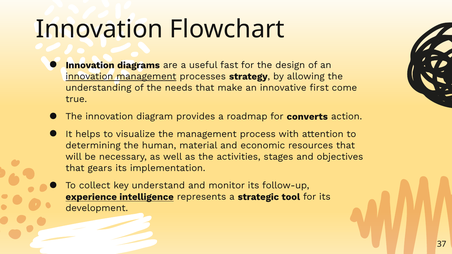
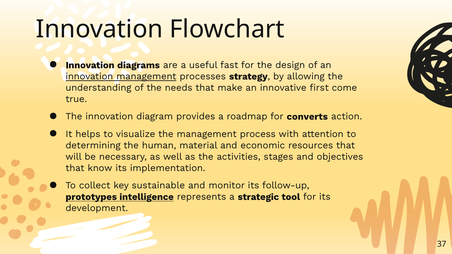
gears: gears -> know (100, 168)
understand: understand -> sustainable (158, 186)
experience: experience -> prototypes (91, 197)
